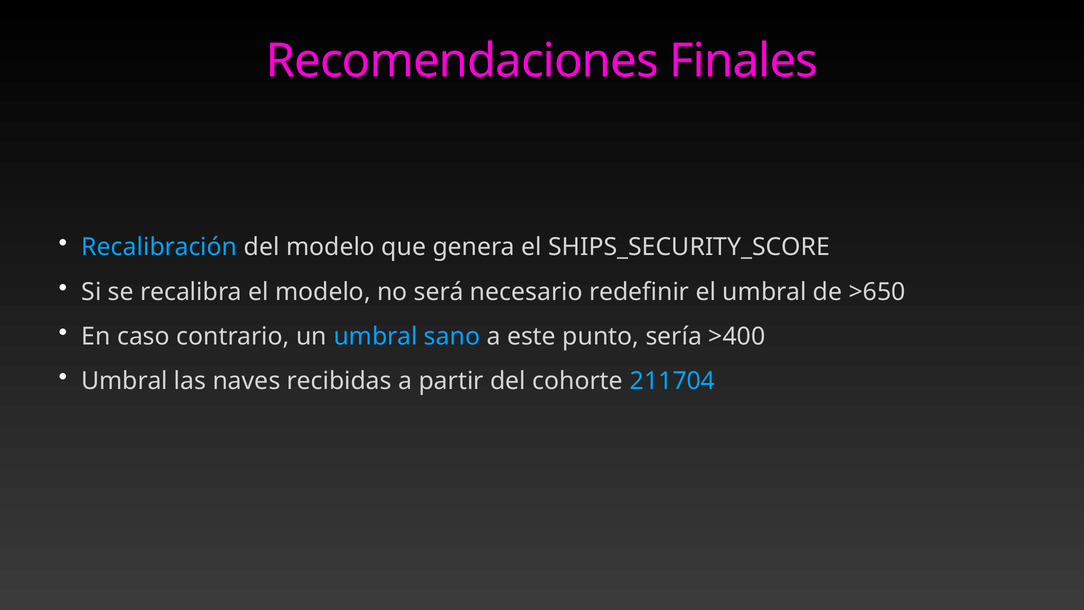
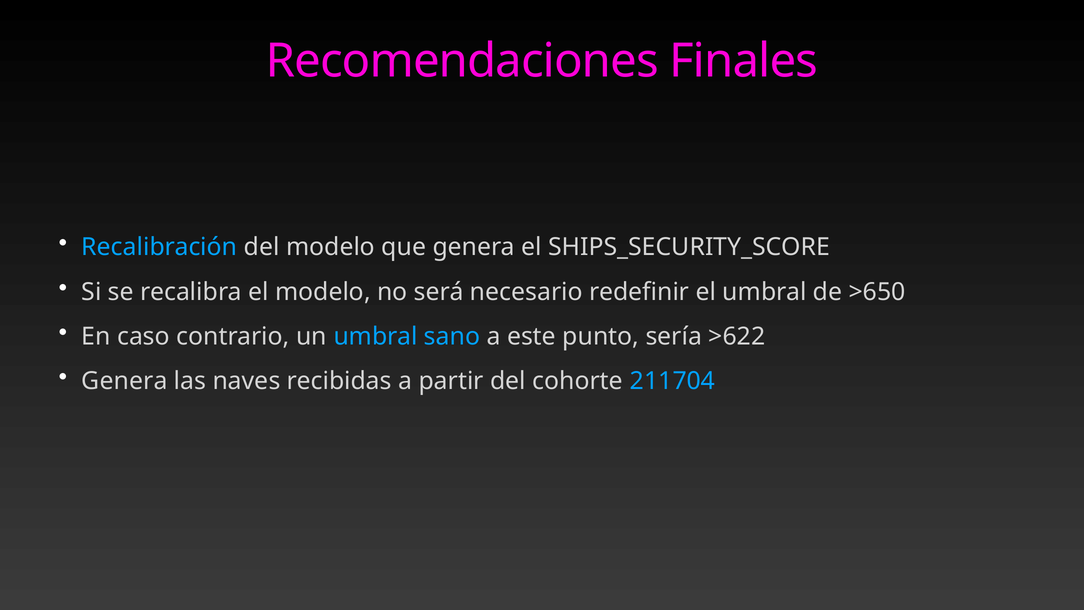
>400: >400 -> >622 (737, 336)
Umbral: Umbral -> Genera (124, 381)
